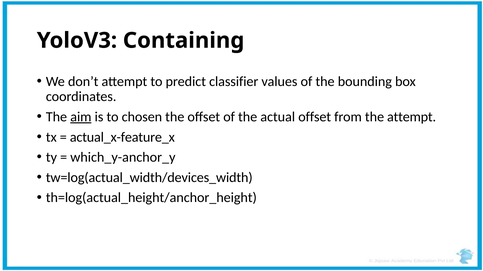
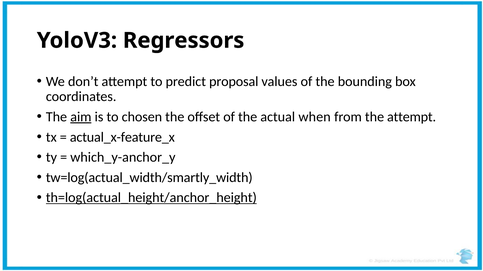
Containing: Containing -> Regressors (184, 41)
classifier: classifier -> proposal (234, 82)
actual offset: offset -> when (315, 117)
tw=log(actual_width/devices_width: tw=log(actual_width/devices_width -> tw=log(actual_width/smartly_width (149, 178)
th=log(actual_height/anchor_height underline: none -> present (151, 198)
